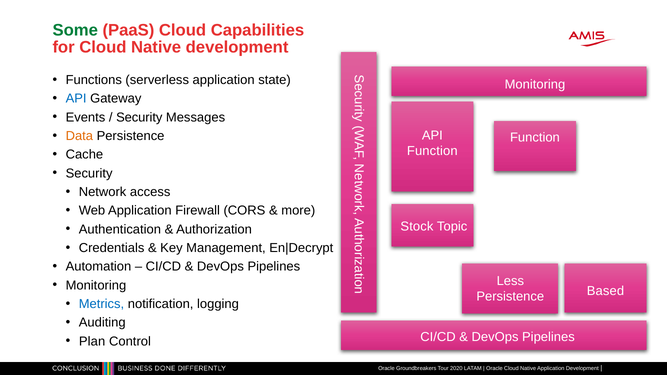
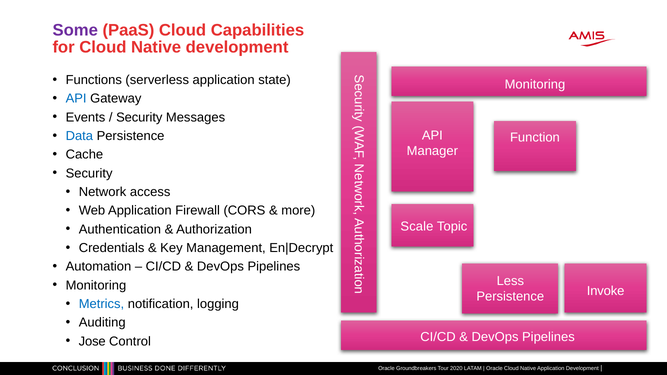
Some colour: green -> purple (75, 30)
Data colour: orange -> blue (79, 136)
Function: Function -> Manager (432, 151)
Stock: Stock -> Scale (417, 227)
Based: Based -> Invoke (606, 291)
Plan: Plan -> Jose (92, 341)
